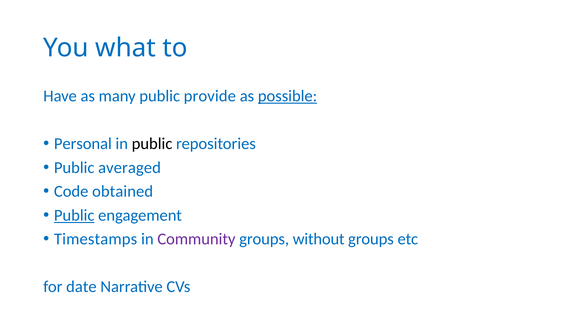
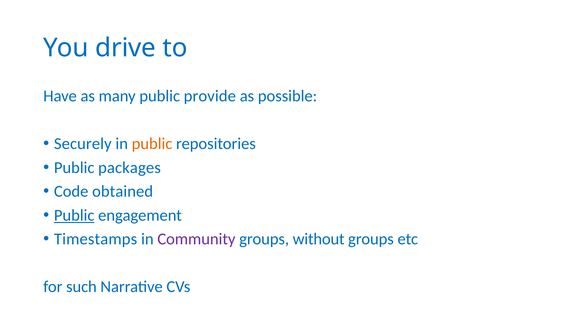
what: what -> drive (126, 48)
possible underline: present -> none (288, 96)
Personal: Personal -> Securely (83, 144)
public colour: black -> orange (152, 144)
averaged: averaged -> packages (129, 167)
date: date -> such (81, 286)
